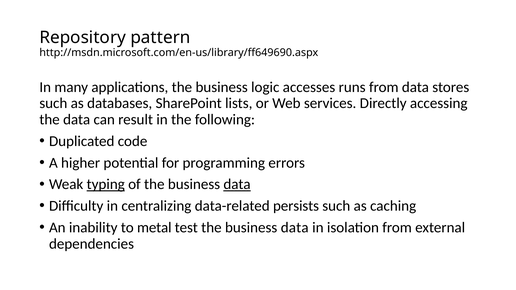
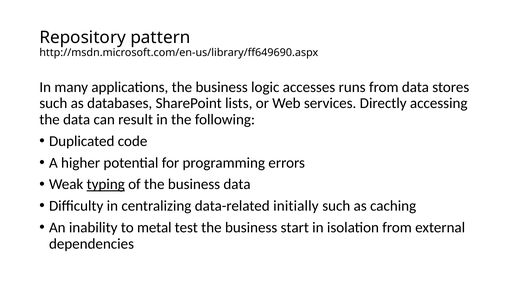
data underline: present -> none (237, 184)
persists: persists -> initially (296, 206)
test the business data: data -> start (295, 228)
